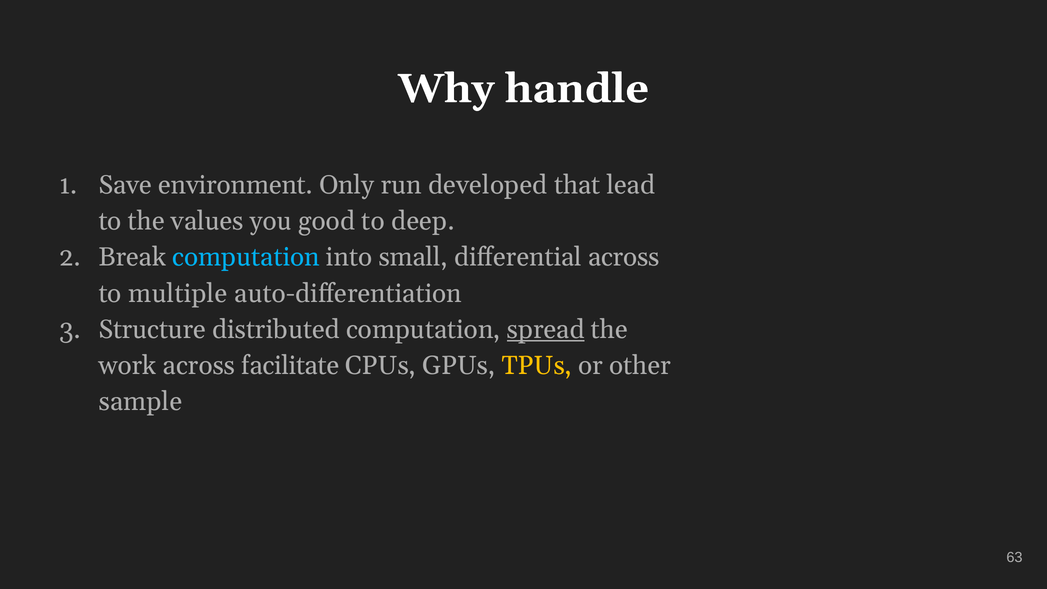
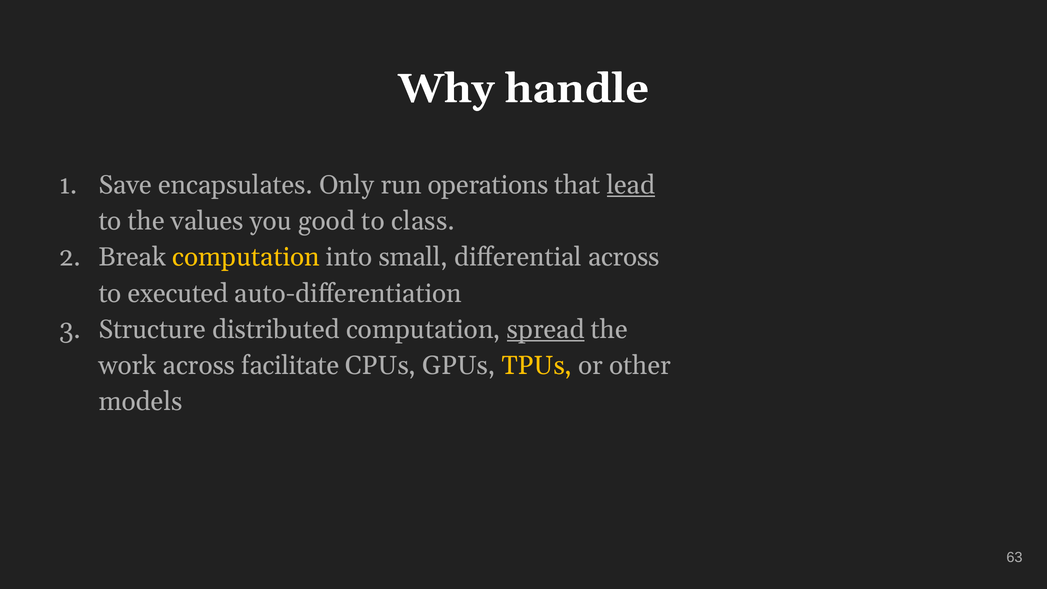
environment: environment -> encapsulates (235, 185)
developed: developed -> operations (488, 185)
lead underline: none -> present (631, 185)
deep: deep -> class (423, 221)
computation colour: light blue -> yellow (246, 257)
multiple: multiple -> executed (178, 293)
sample: sample -> models (140, 402)
